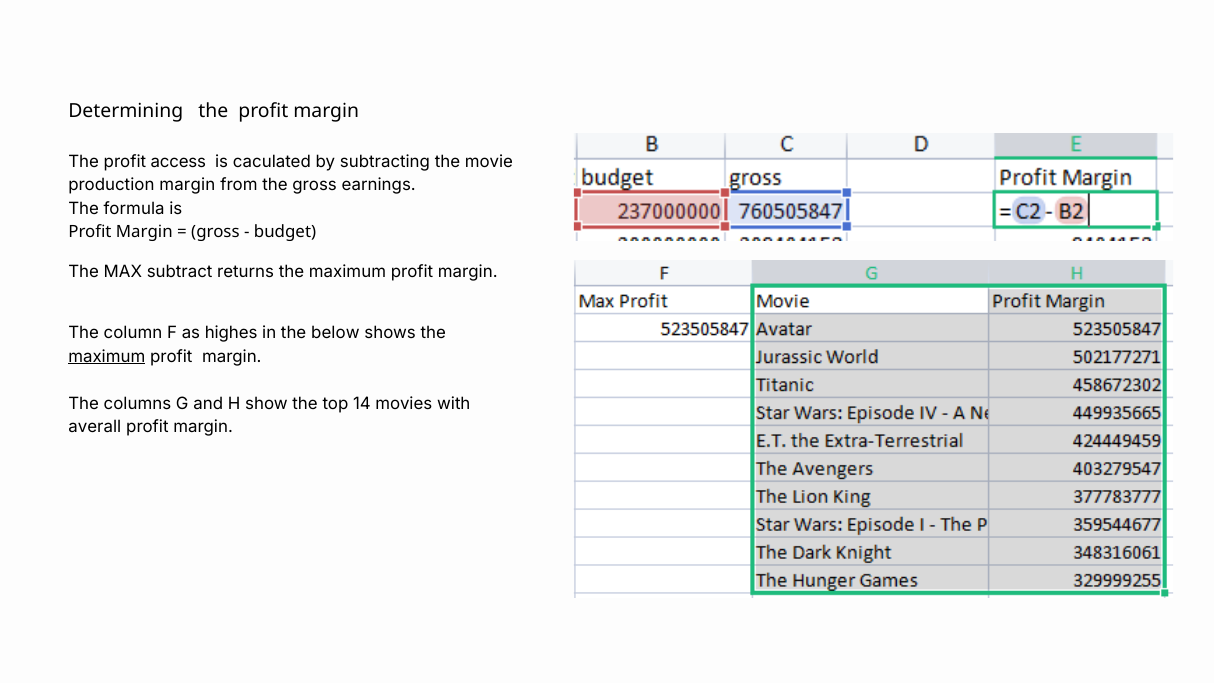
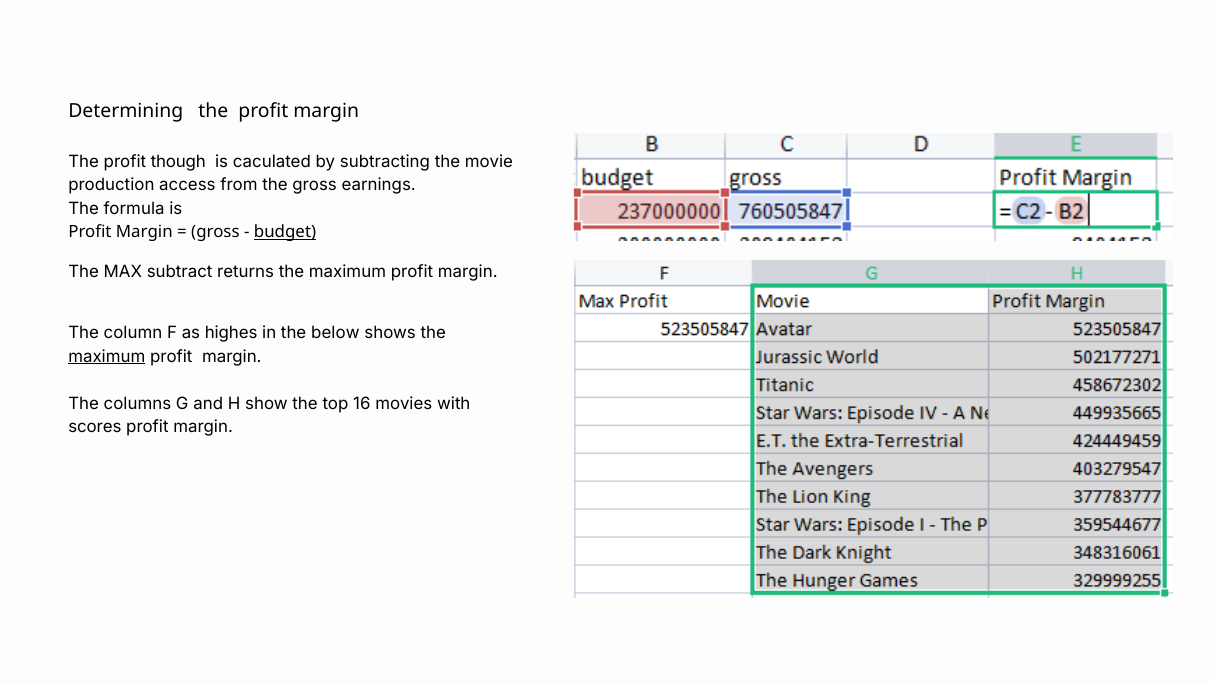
access: access -> though (178, 161)
production margin: margin -> access (187, 185)
budget underline: none -> present (285, 232)
14: 14 -> 16 (362, 404)
averall: averall -> scores (95, 427)
